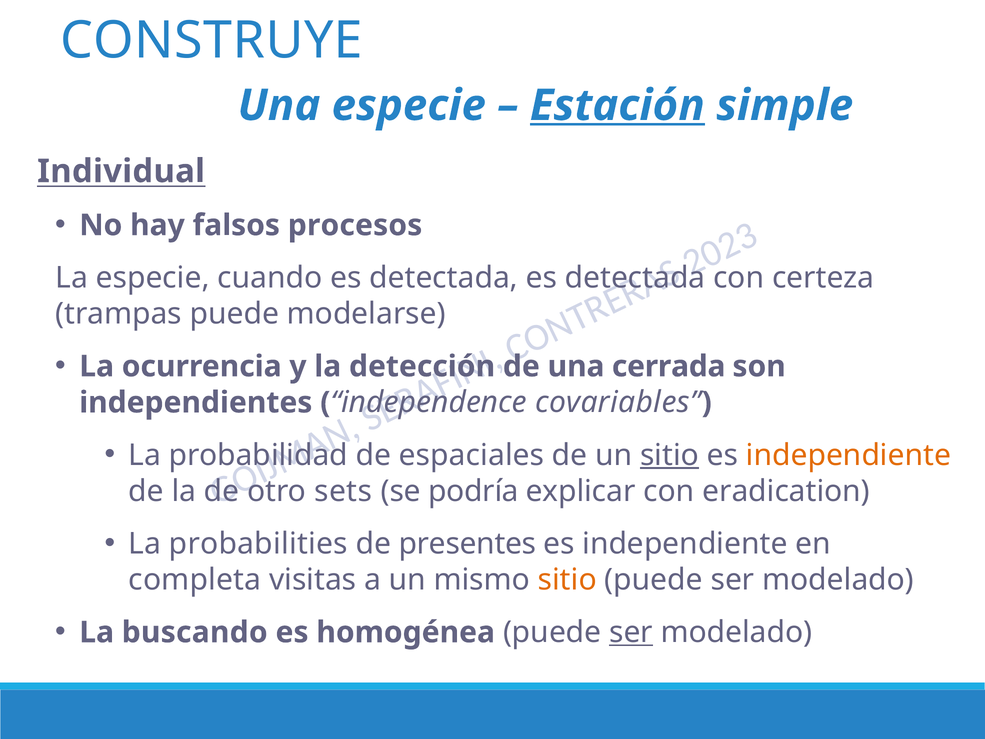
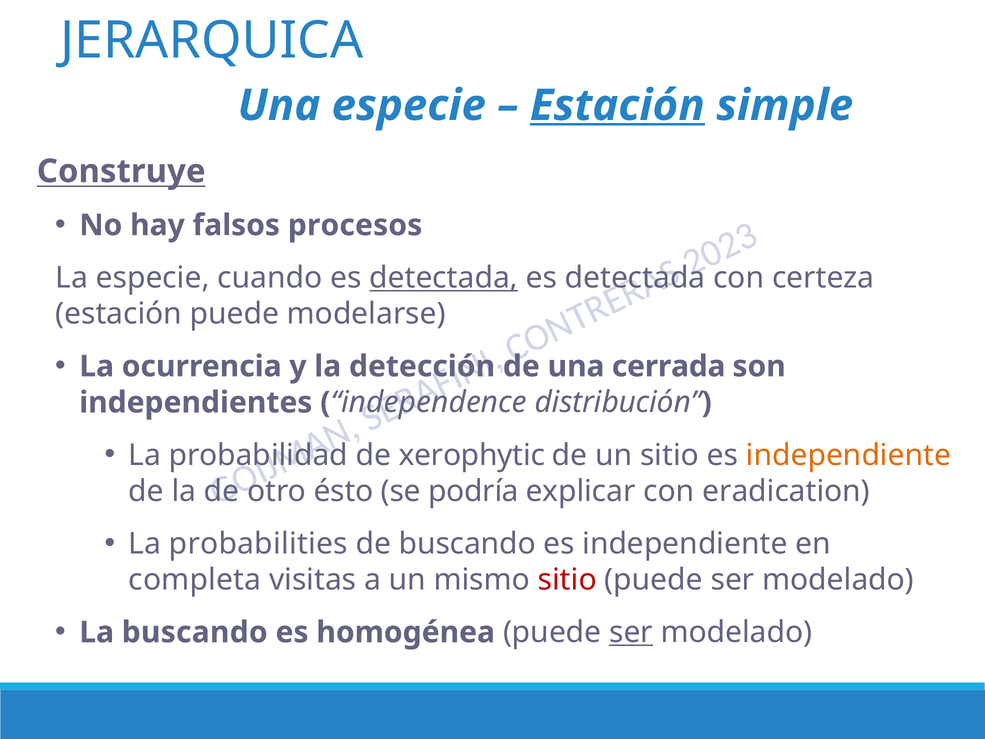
CONSTRUYE: CONSTRUYE -> JERARQUICA (212, 40)
Individual: Individual -> Construye (121, 171)
detectada underline: none -> present (444, 278)
trampas: trampas -> estación (119, 314)
covariables: covariables -> distribución (618, 402)
espaciales: espaciales -> xerophytic (472, 455)
sitio underline: present -> none (670, 455)
sets: sets -> ésto (344, 491)
de presentes: presentes -> buscando (467, 544)
sitio colour: orange -> red (567, 580)
